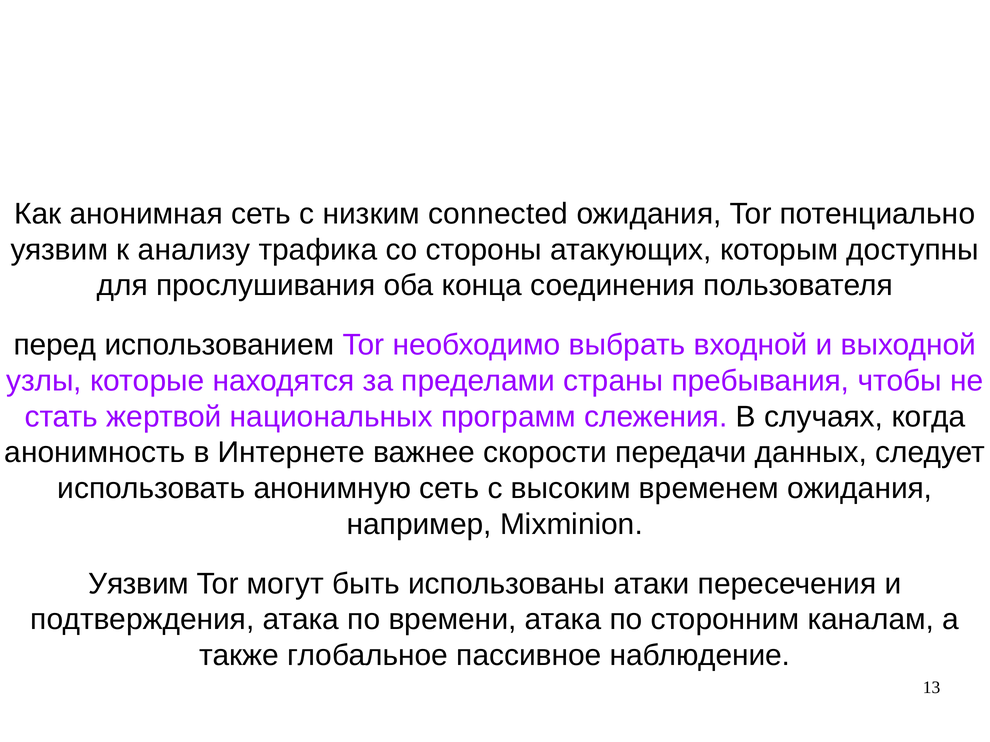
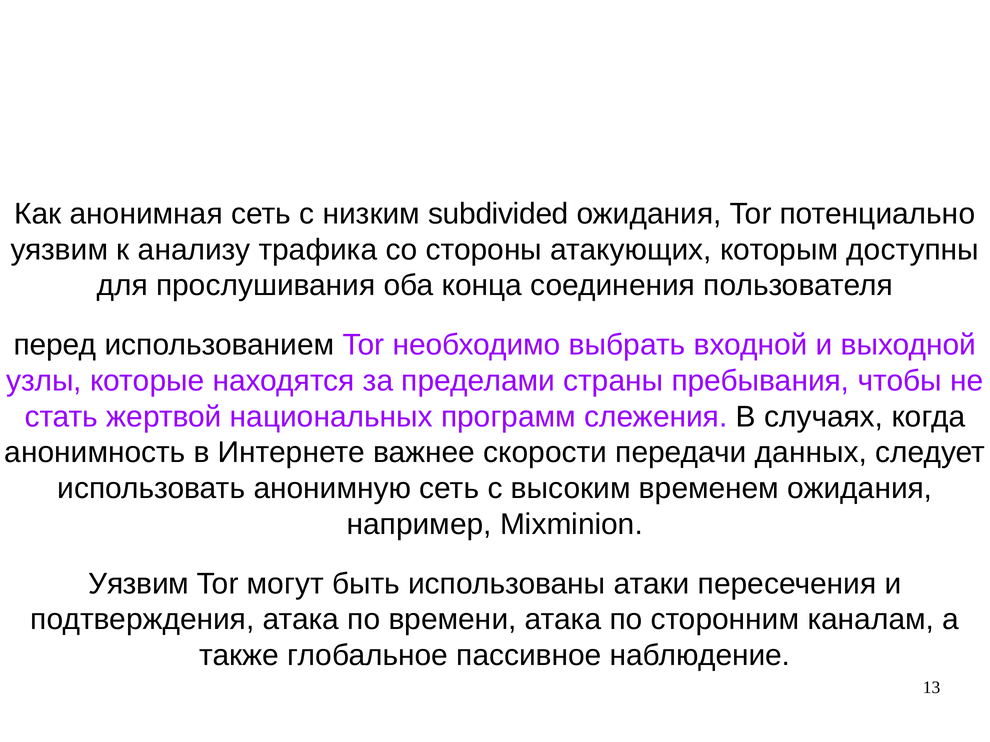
connected: connected -> subdivided (498, 214)
